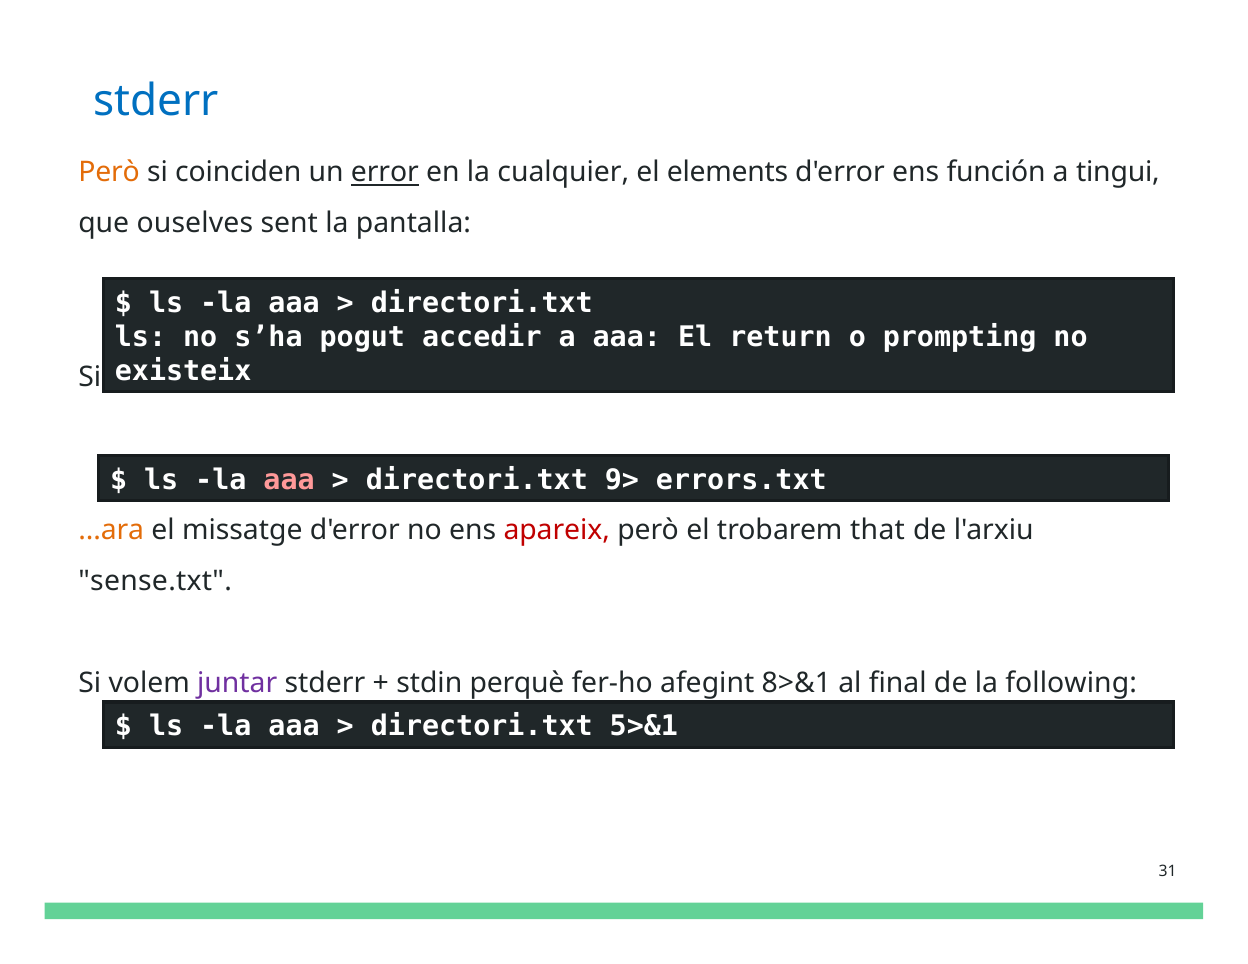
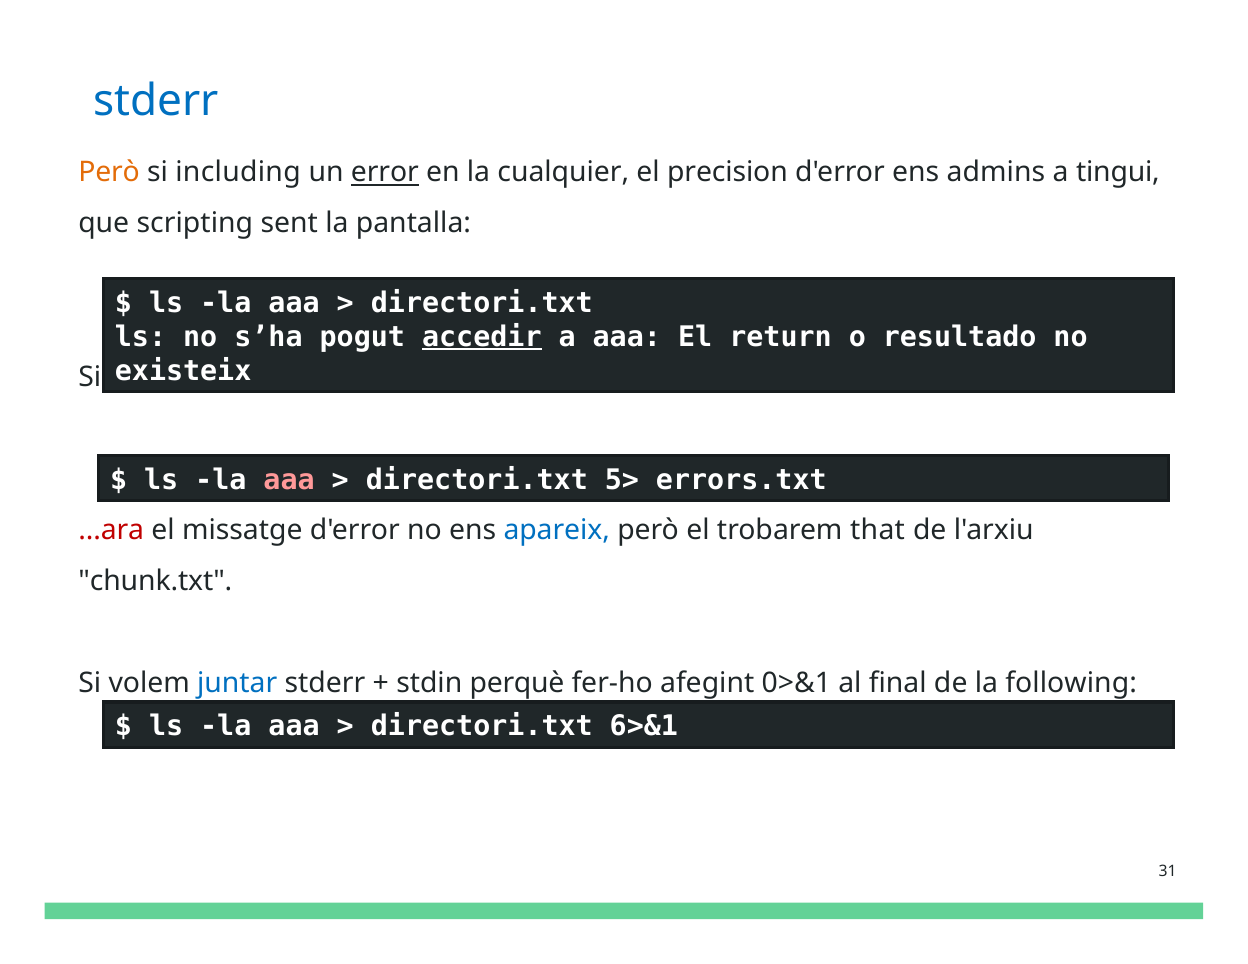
coinciden: coinciden -> including (238, 173)
elements: elements -> precision (727, 173)
función: función -> admins (996, 173)
ouselves: ouselves -> scripting (195, 224)
accedir underline: none -> present (482, 337)
prompting: prompting -> resultado (960, 337)
9>: 9> -> 5> (622, 480)
...ara colour: orange -> red (111, 530)
apareix colour: red -> blue (557, 530)
sense.txt: sense.txt -> chunk.txt (155, 581)
juntar colour: purple -> blue (237, 683)
8>&1: 8>&1 -> 0>&1 (796, 683)
5>&1: 5>&1 -> 6>&1 (644, 727)
